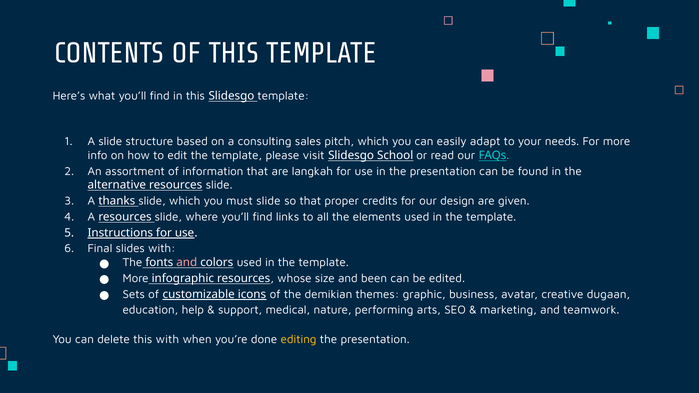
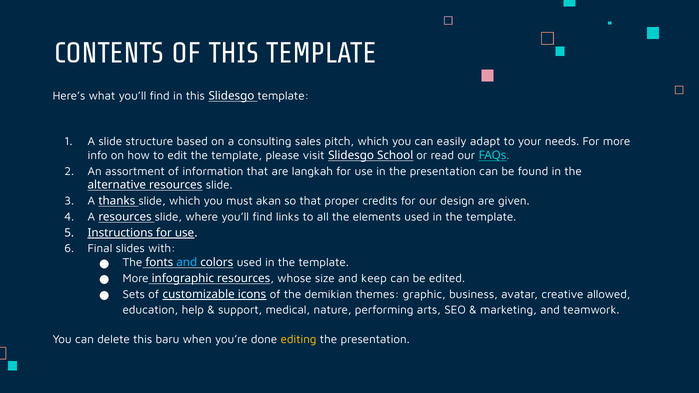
must slide: slide -> akan (269, 201)
and colour: pink -> light blue (187, 263)
been: been -> keep (374, 278)
dugaan: dugaan -> allowed (609, 294)
this with: with -> baru (168, 340)
